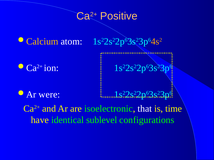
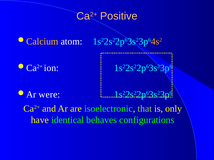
that colour: white -> light green (145, 109)
time: time -> only (174, 109)
sublevel: sublevel -> behaves (102, 120)
